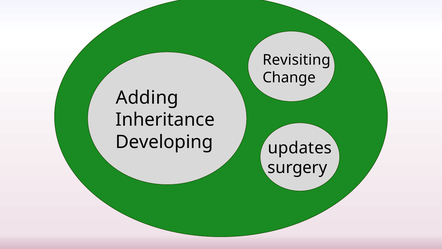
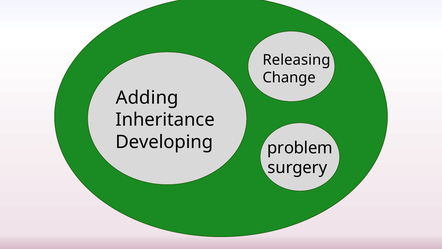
Revisiting: Revisiting -> Releasing (296, 60)
updates: updates -> problem (300, 148)
